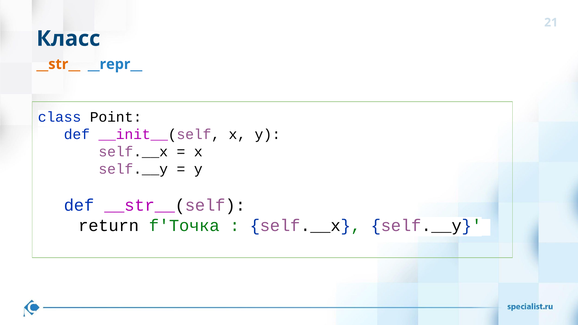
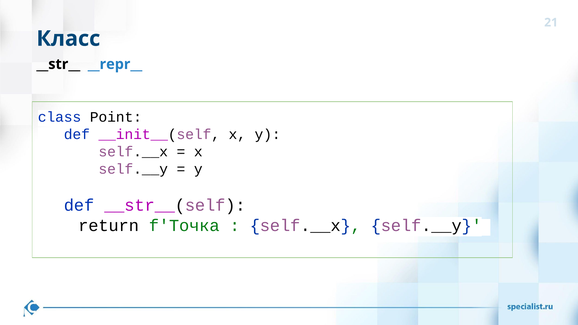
__str__ colour: orange -> black (58, 64)
